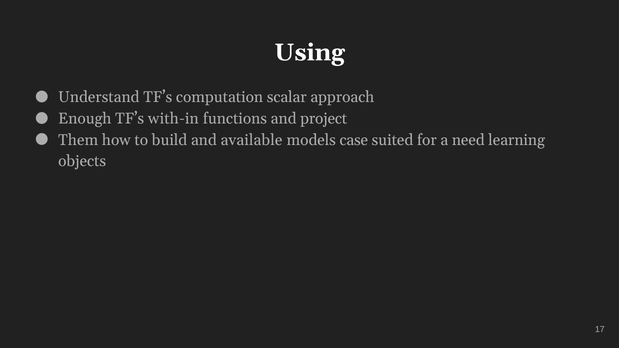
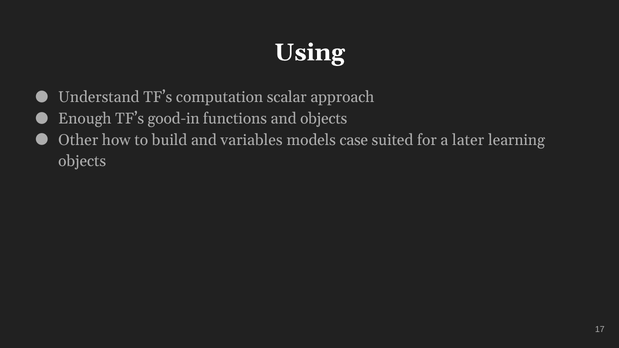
with-in: with-in -> good-in (174, 119)
and project: project -> objects (324, 119)
Them: Them -> Other (78, 140)
available: available -> variables (252, 140)
need: need -> later (468, 140)
